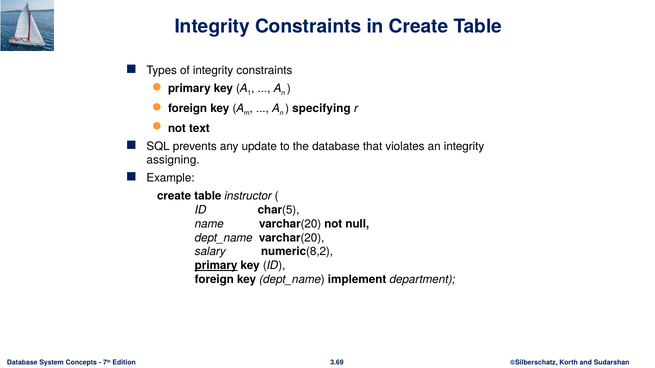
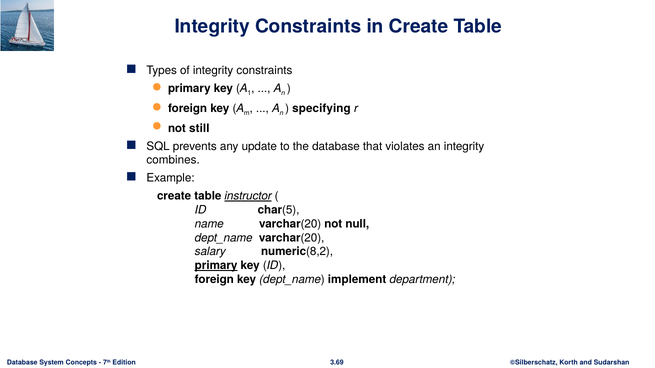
text: text -> still (199, 128)
assigning: assigning -> combines (173, 160)
instructor underline: none -> present (248, 196)
